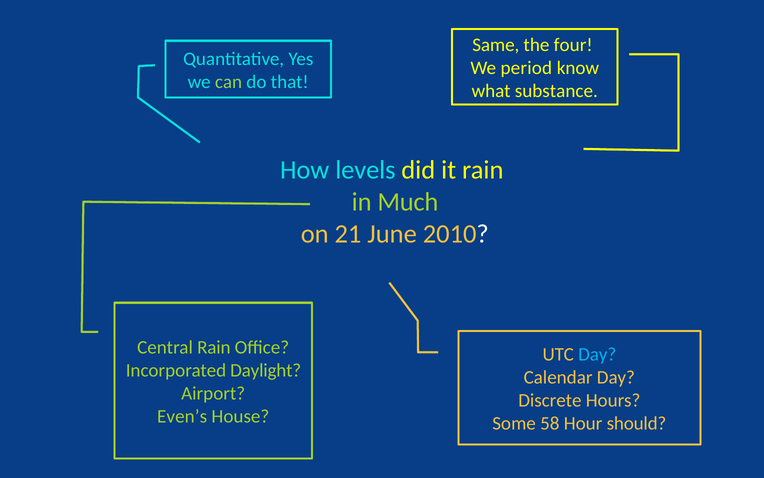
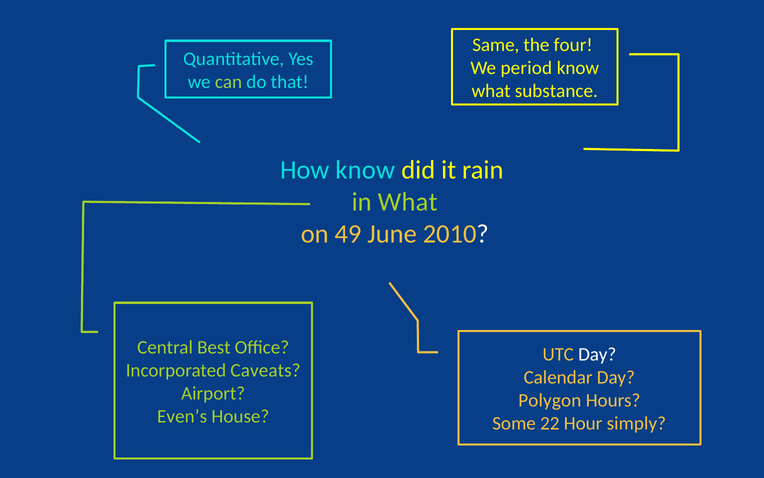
How levels: levels -> know (365, 170)
in Much: Much -> What (408, 202)
21: 21 -> 49 (348, 234)
Central Rain: Rain -> Best (214, 347)
Day colour: light blue -> white (597, 354)
Daylight: Daylight -> Caveats (266, 370)
Discrete: Discrete -> Polygon (550, 400)
58: 58 -> 22 (550, 423)
should: should -> simply (636, 423)
